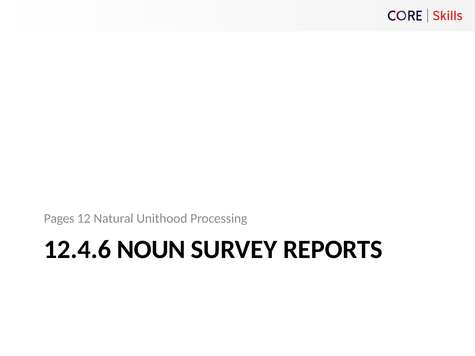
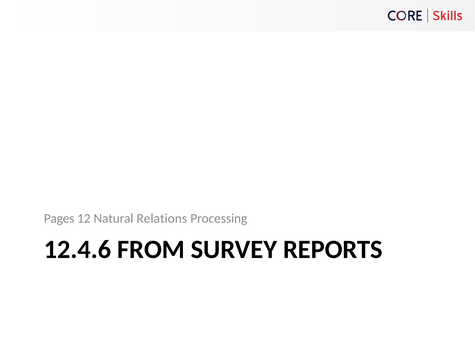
Unithood: Unithood -> Relations (162, 219)
NOUN: NOUN -> FROM (151, 250)
